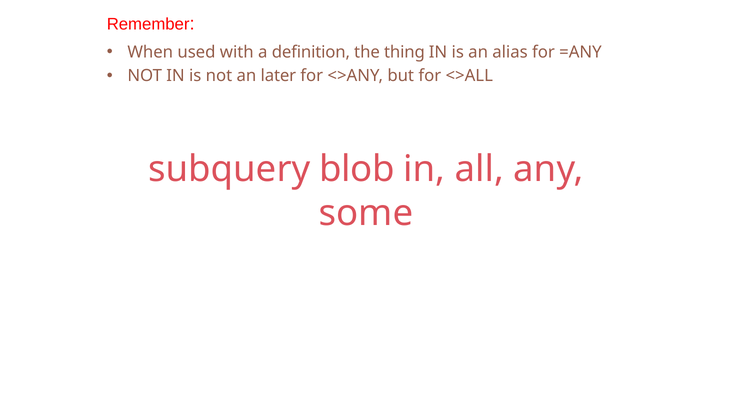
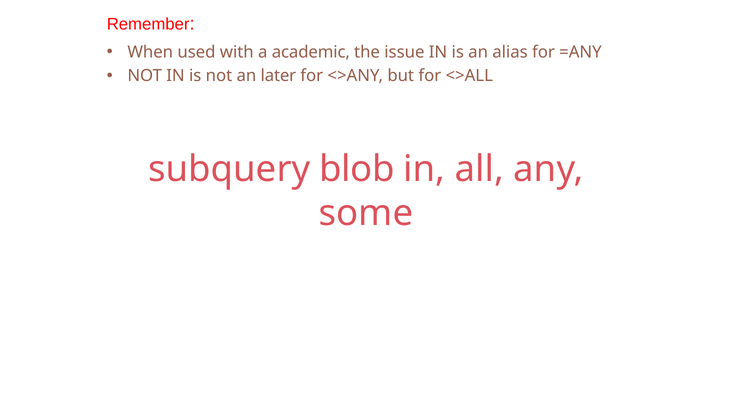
definition: definition -> academic (311, 52)
thing: thing -> issue (404, 52)
